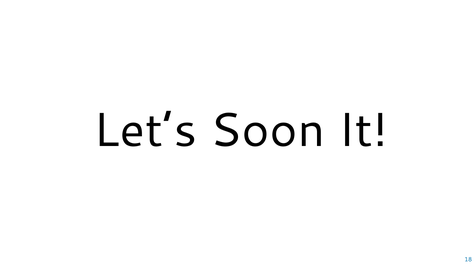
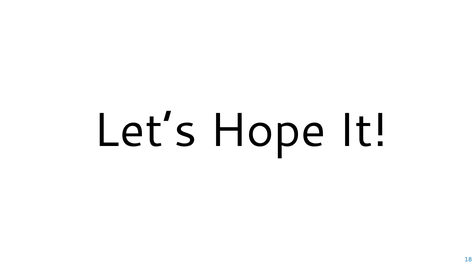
Soon: Soon -> Hope (268, 130)
